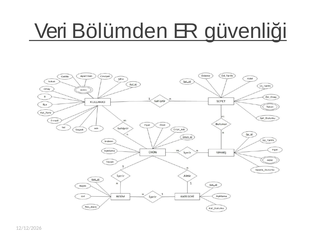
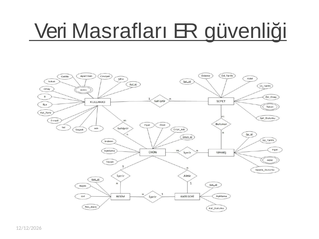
Bölümden: Bölümden -> Masrafları (120, 31)
